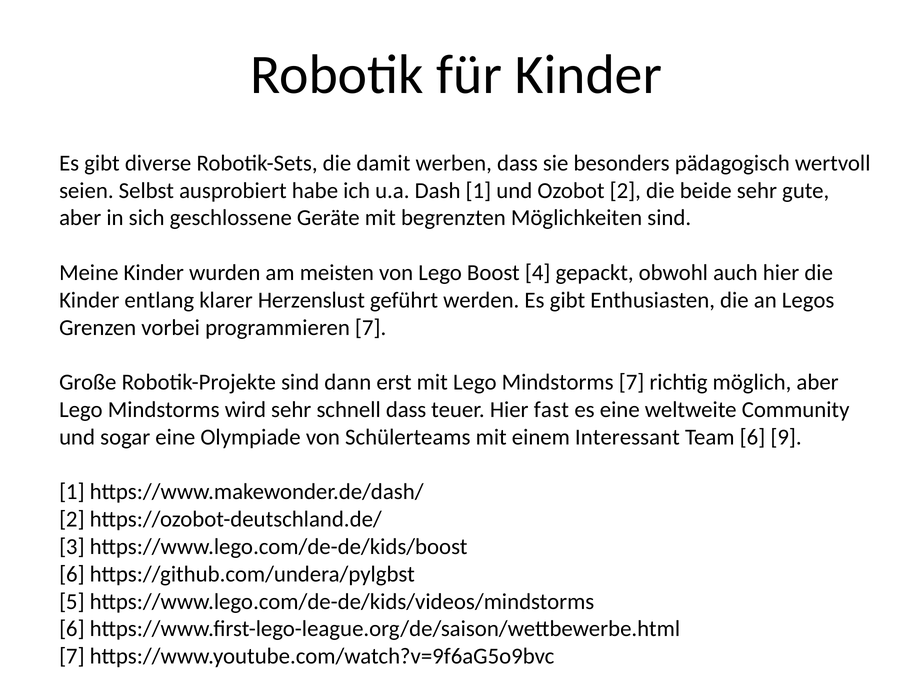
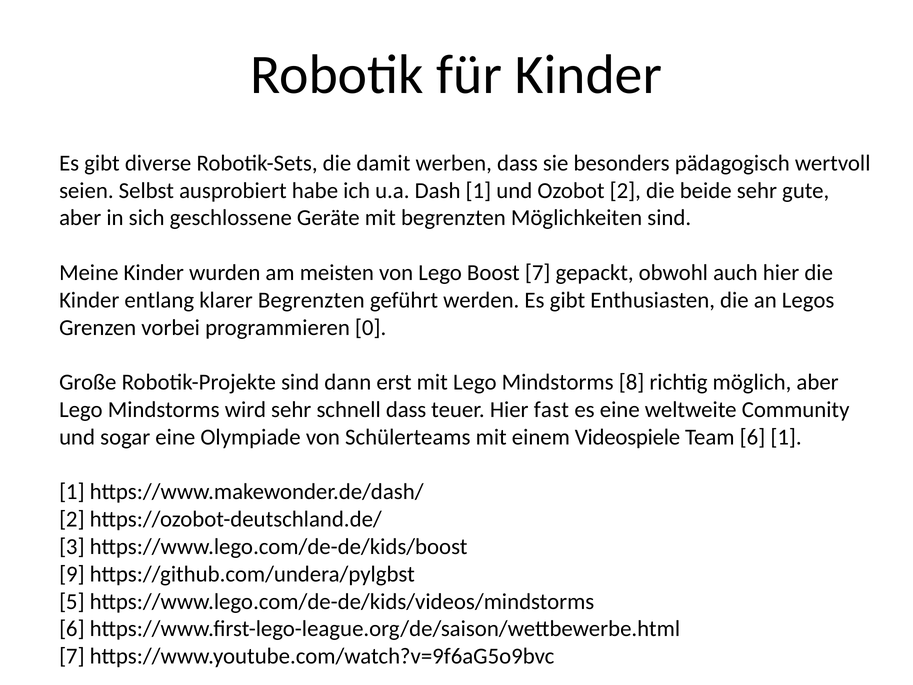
Boost 4: 4 -> 7 (538, 273)
klarer Herzenslust: Herzenslust -> Begrenzten (311, 300)
programmieren 7: 7 -> 0 (371, 327)
Mindstorms 7: 7 -> 8 (632, 382)
Interessant: Interessant -> Videospiele (628, 437)
6 9: 9 -> 1 (786, 437)
6: 6 -> 9 (72, 574)
